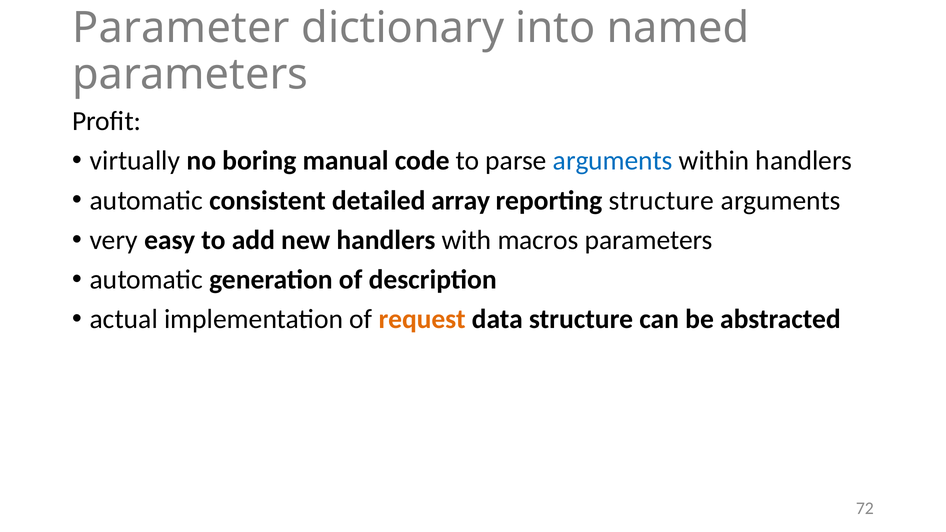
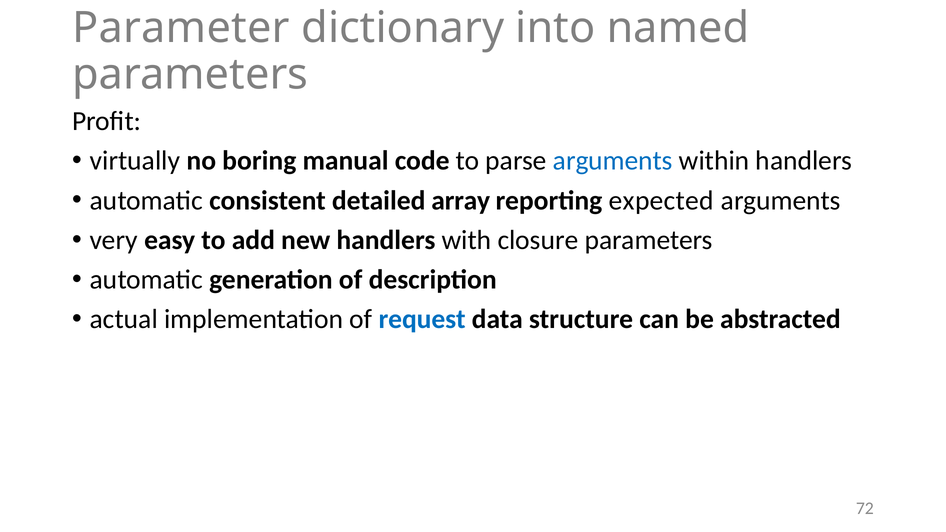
reporting structure: structure -> expected (661, 200)
macros: macros -> closure (538, 240)
request colour: orange -> blue (422, 319)
